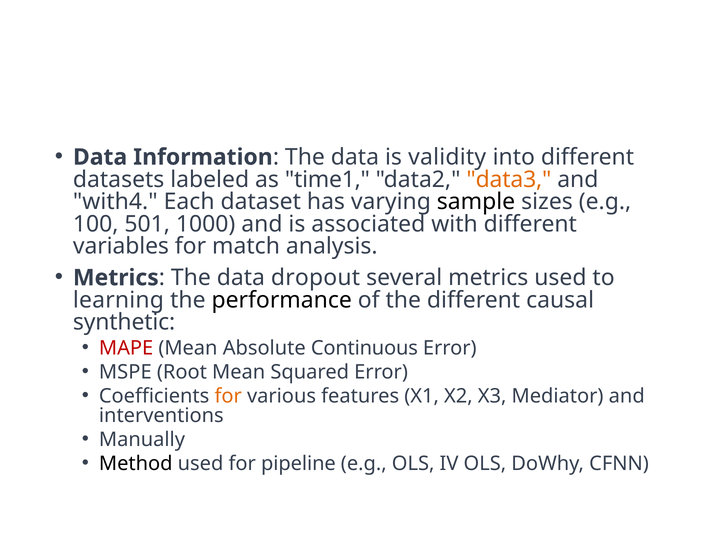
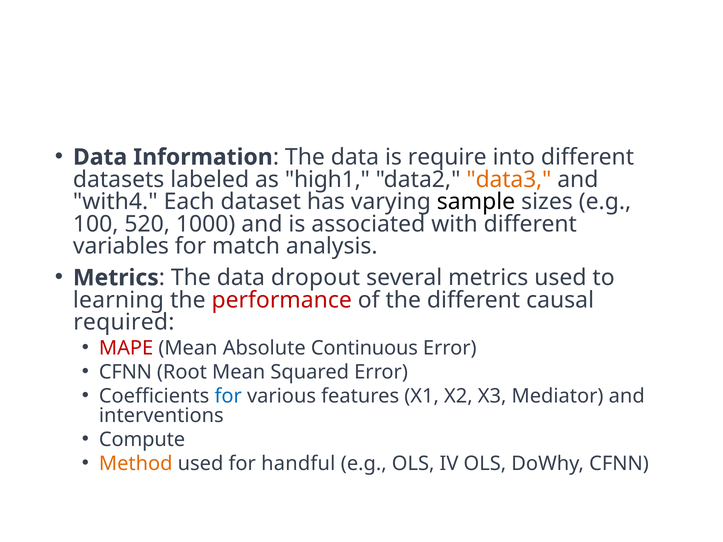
validity: validity -> require (447, 157)
time1: time1 -> high1 (327, 180)
501: 501 -> 520 (147, 224)
performance colour: black -> red (282, 300)
synthetic: synthetic -> required (124, 323)
MSPE: MSPE -> CFNN (125, 372)
for colour: orange -> blue (228, 396)
Manually: Manually -> Compute (142, 440)
Method colour: black -> orange (136, 464)
pipeline: pipeline -> handful (298, 464)
